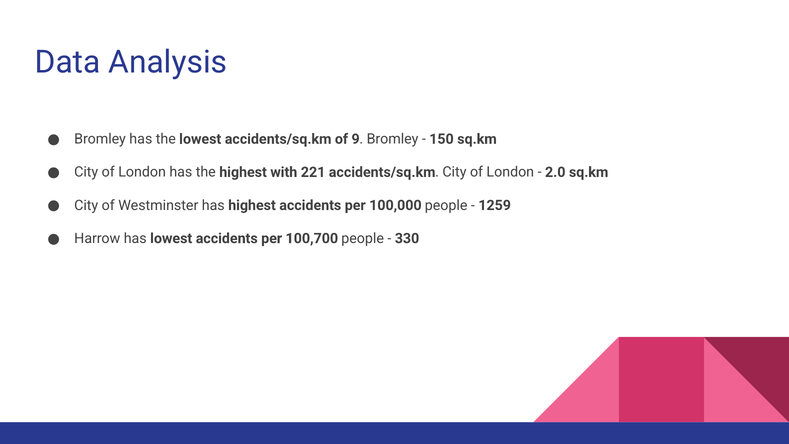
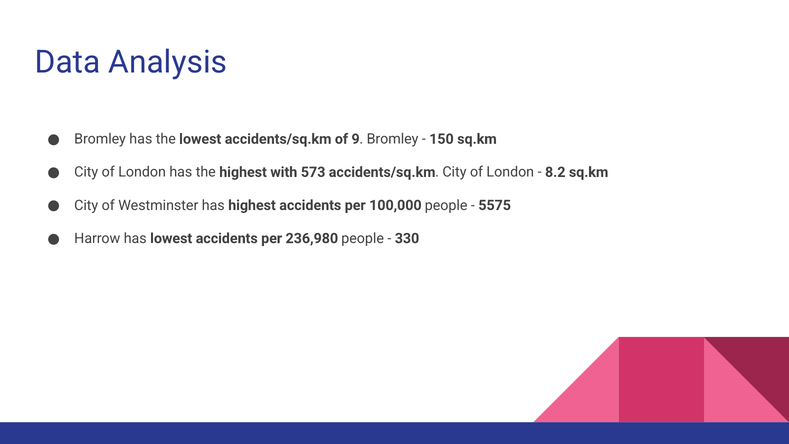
221: 221 -> 573 (313, 172)
2.0: 2.0 -> 8.2 (555, 172)
1259: 1259 -> 5575 (495, 205)
100,700: 100,700 -> 236,980 (312, 238)
